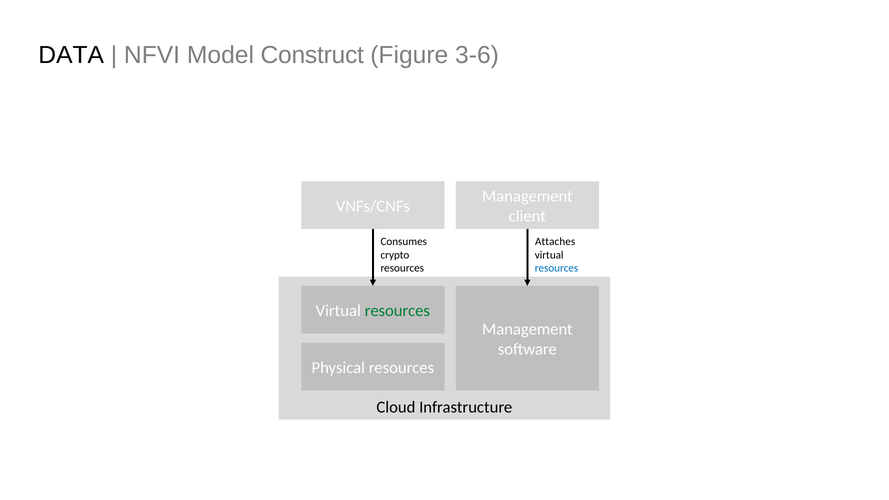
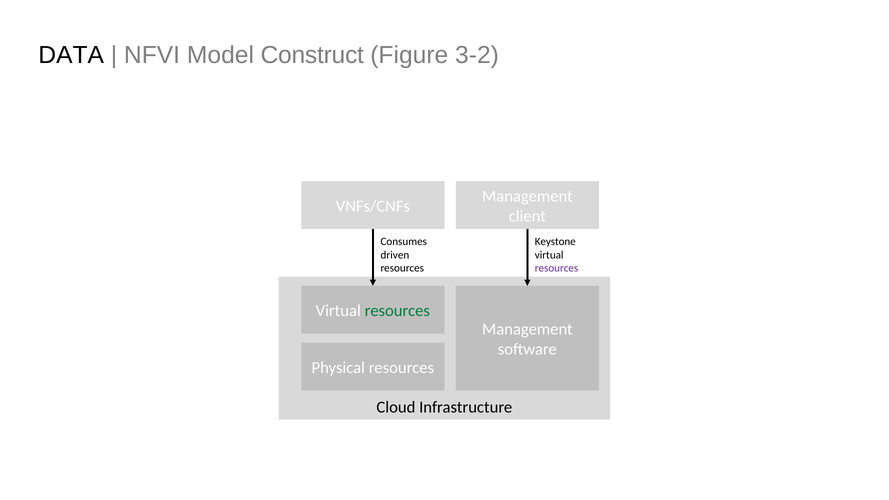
3-6: 3-6 -> 3-2 (477, 55)
Attaches: Attaches -> Keystone (555, 242)
crypto: crypto -> driven (395, 255)
resources colour: blue -> purple (557, 268)
